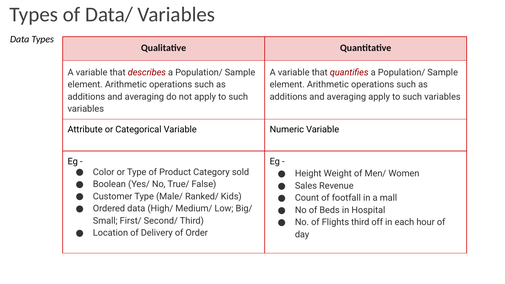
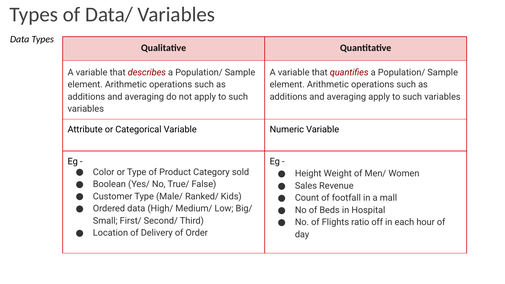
Flights third: third -> ratio (360, 222)
